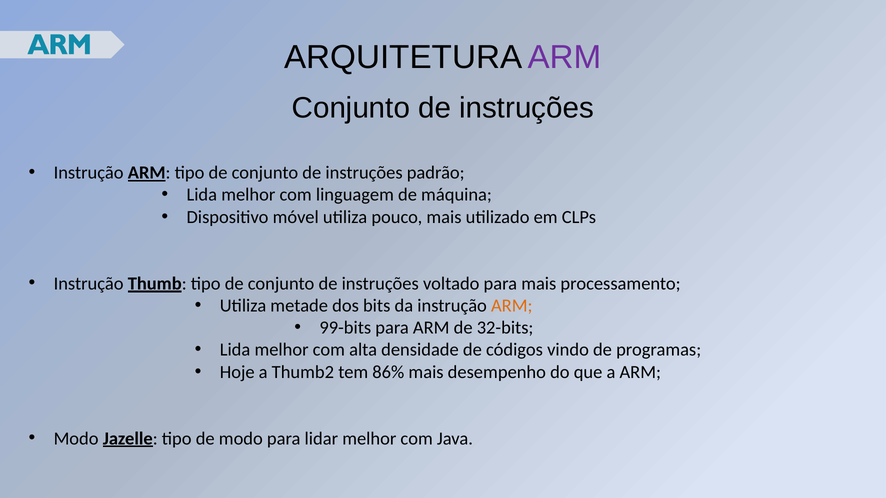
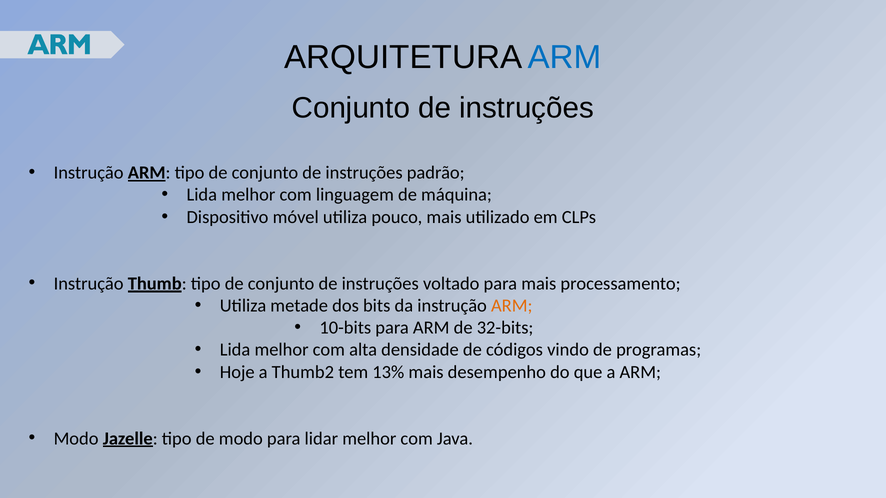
ARM colour: purple -> blue (565, 57)
99-bits: 99-bits -> 10-bits (345, 328)
86%: 86% -> 13% (388, 372)
